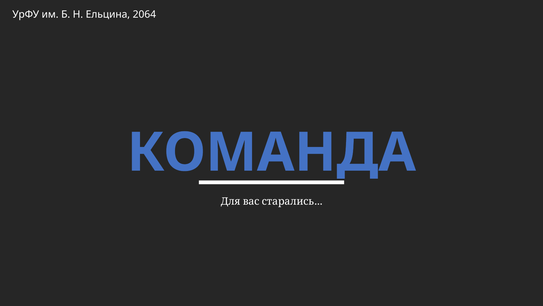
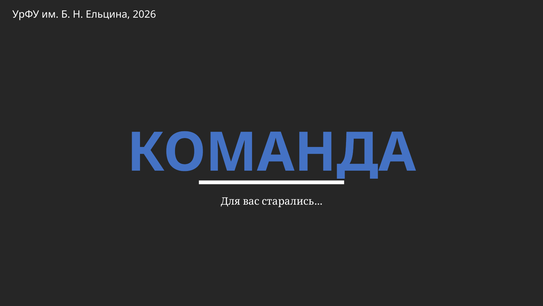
2064: 2064 -> 2026 (144, 15)
